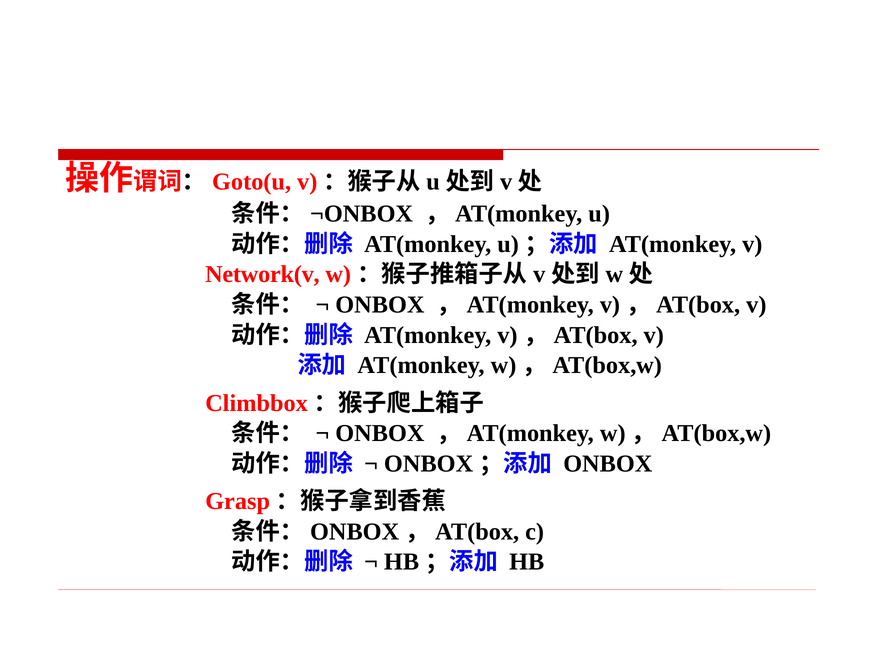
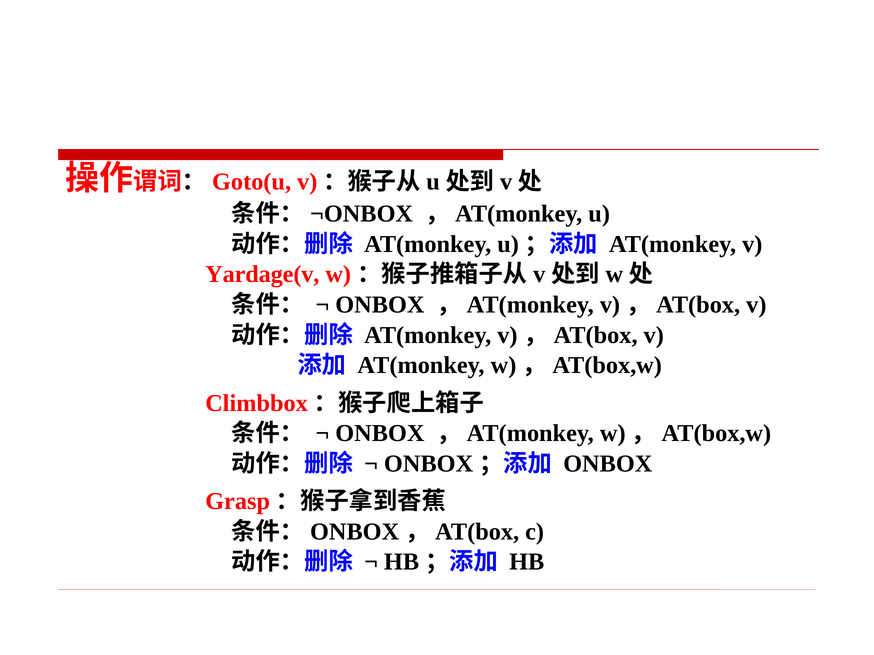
Network(v: Network(v -> Yardage(v (262, 275)
